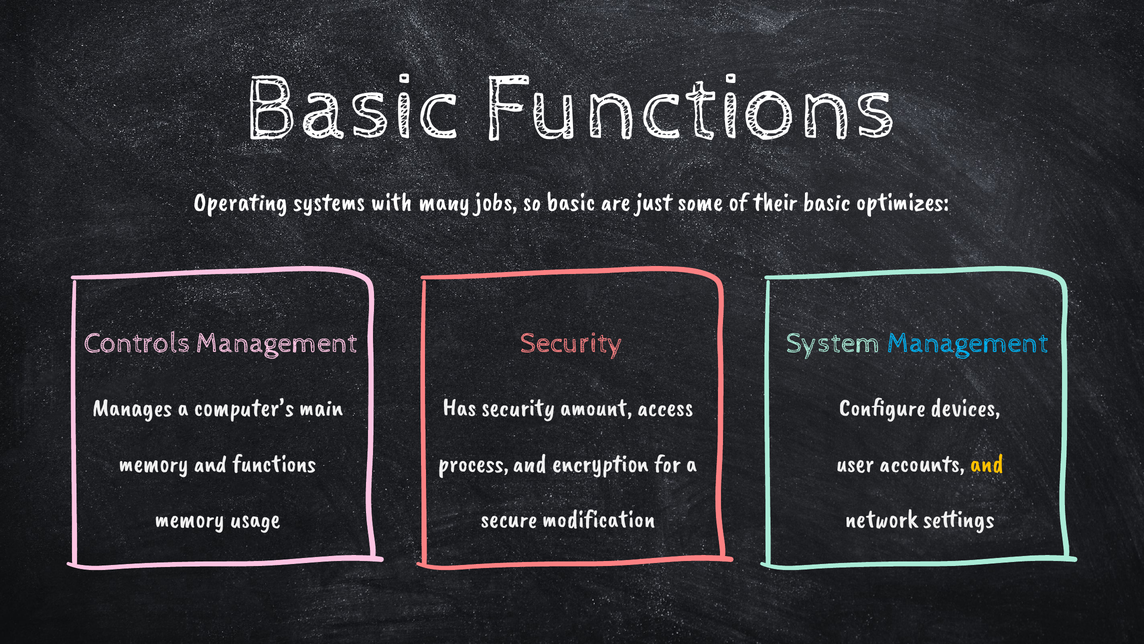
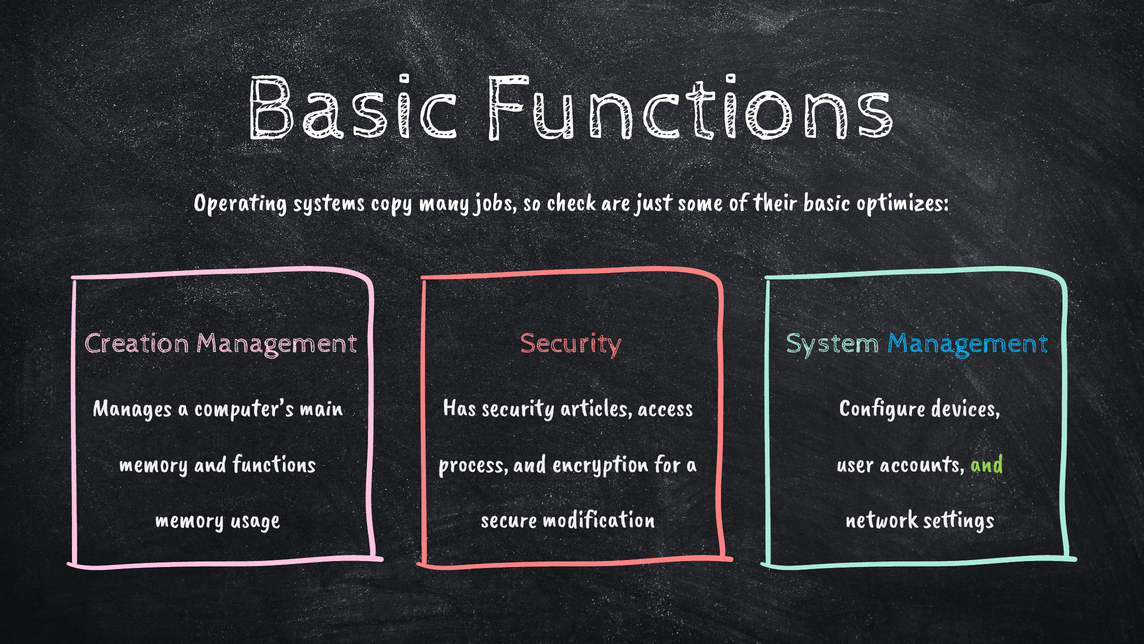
with: with -> copy (392, 201)
so basic: basic -> check (571, 201)
Controls: Controls -> Creation (137, 342)
amount: amount -> articles (596, 407)
and colour: yellow -> light green (987, 463)
